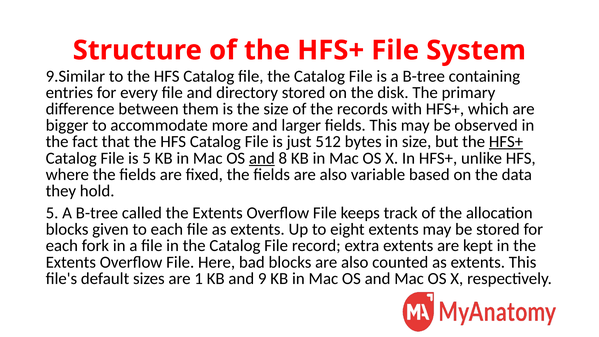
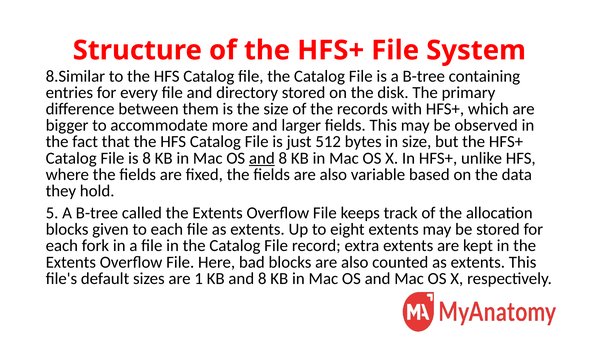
9.Similar: 9.Similar -> 8.Similar (75, 76)
HFS+ underline: present -> none (506, 142)
is 5: 5 -> 8 (147, 158)
KB and 9: 9 -> 8 (262, 278)
